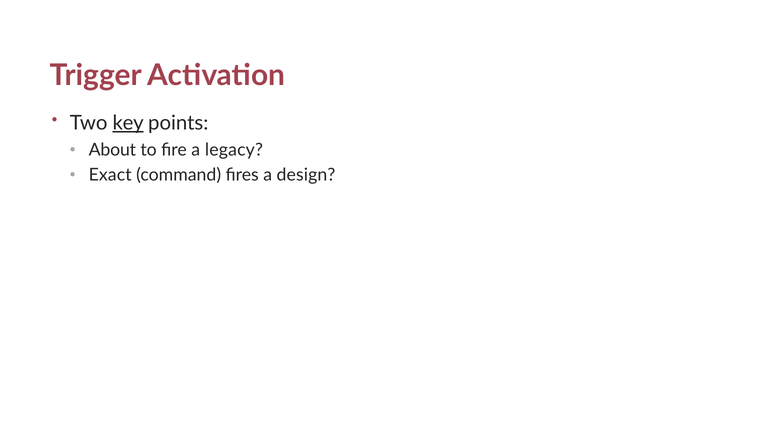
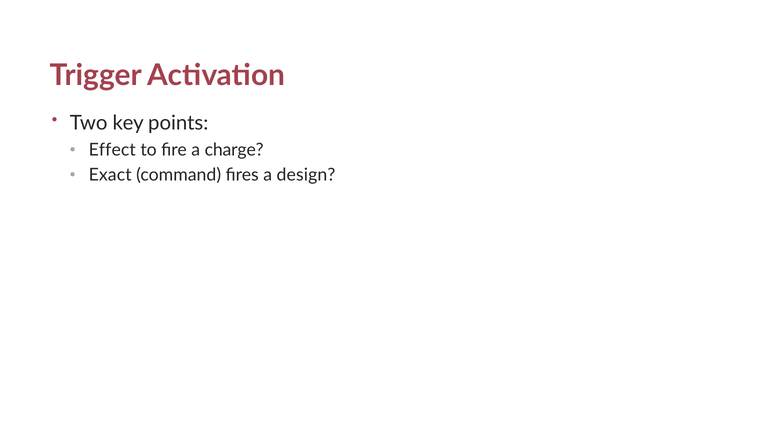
key underline: present -> none (128, 123)
About: About -> Effect (112, 150)
legacy: legacy -> charge (234, 150)
